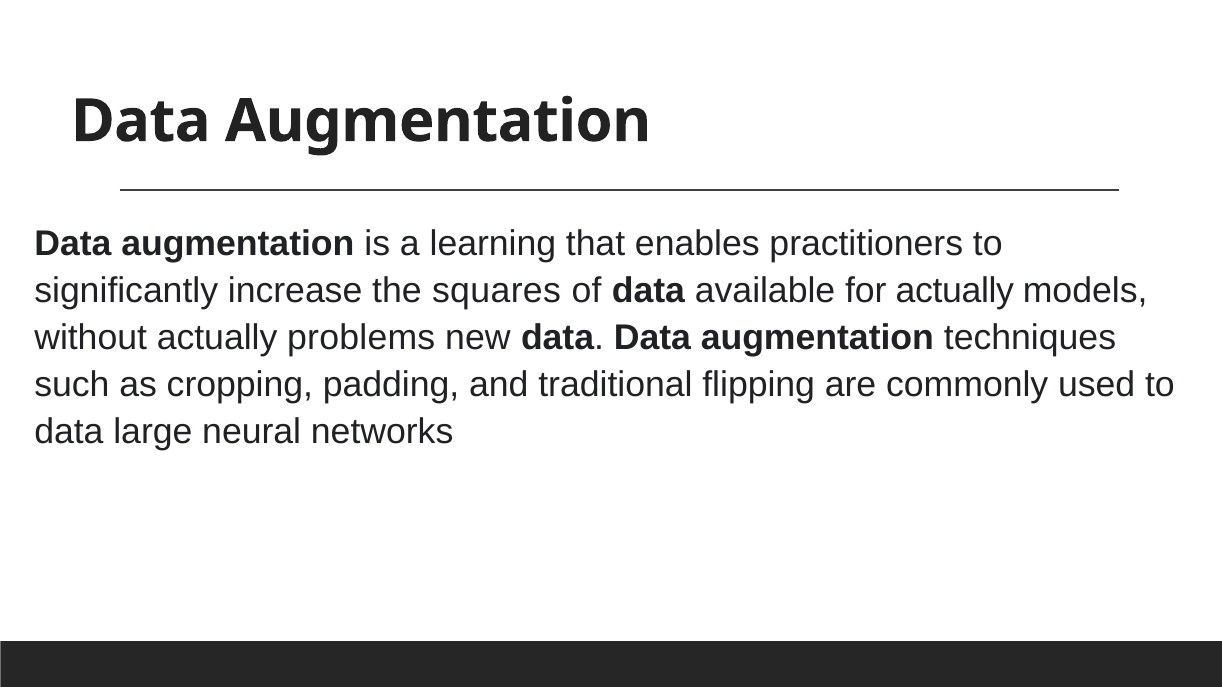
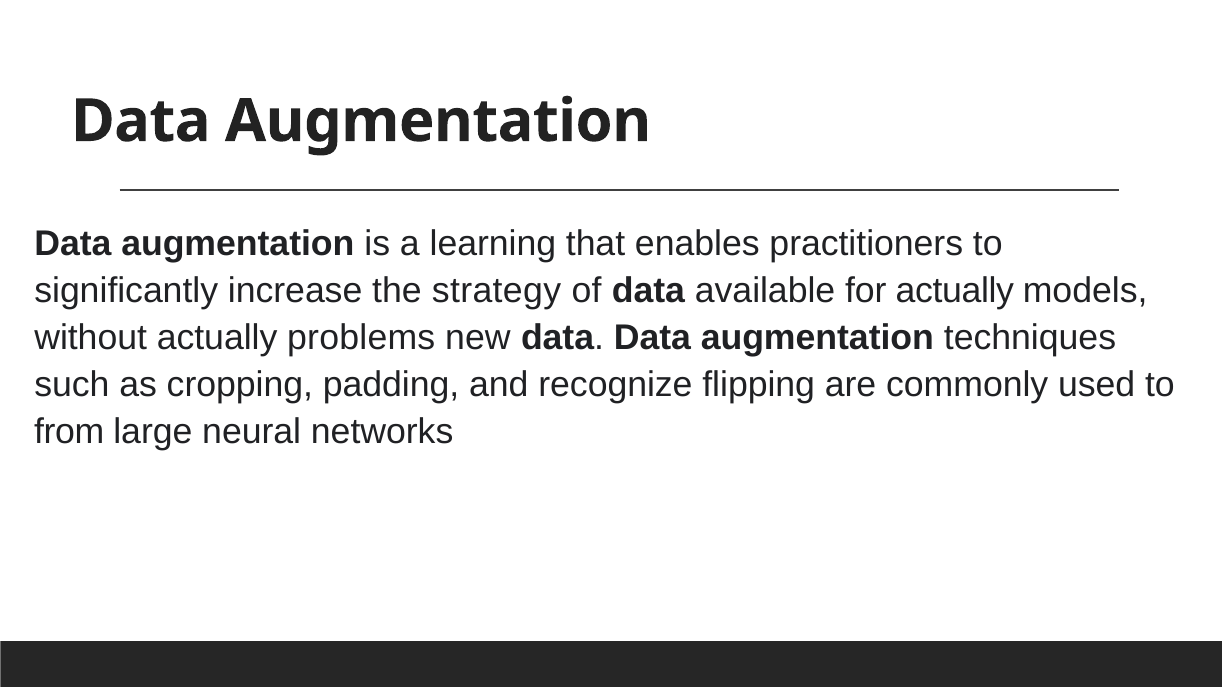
squares: squares -> strategy (497, 291)
traditional: traditional -> recognize (615, 385)
data: data -> from (69, 432)
